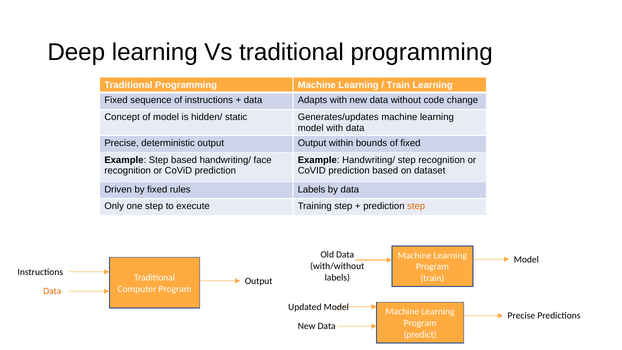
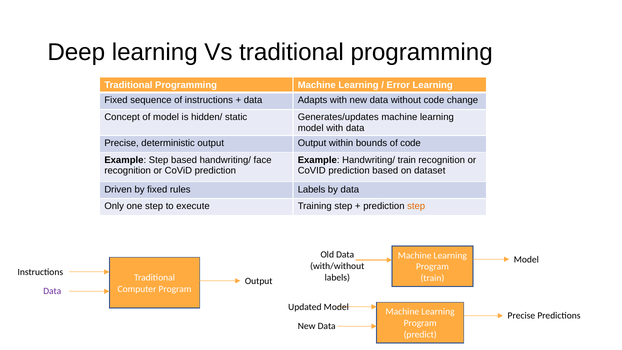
Train: Train -> Error (398, 85)
of fixed: fixed -> code (411, 143)
Handwriting/ step: step -> train (407, 160)
Data colour: orange -> purple (52, 291)
